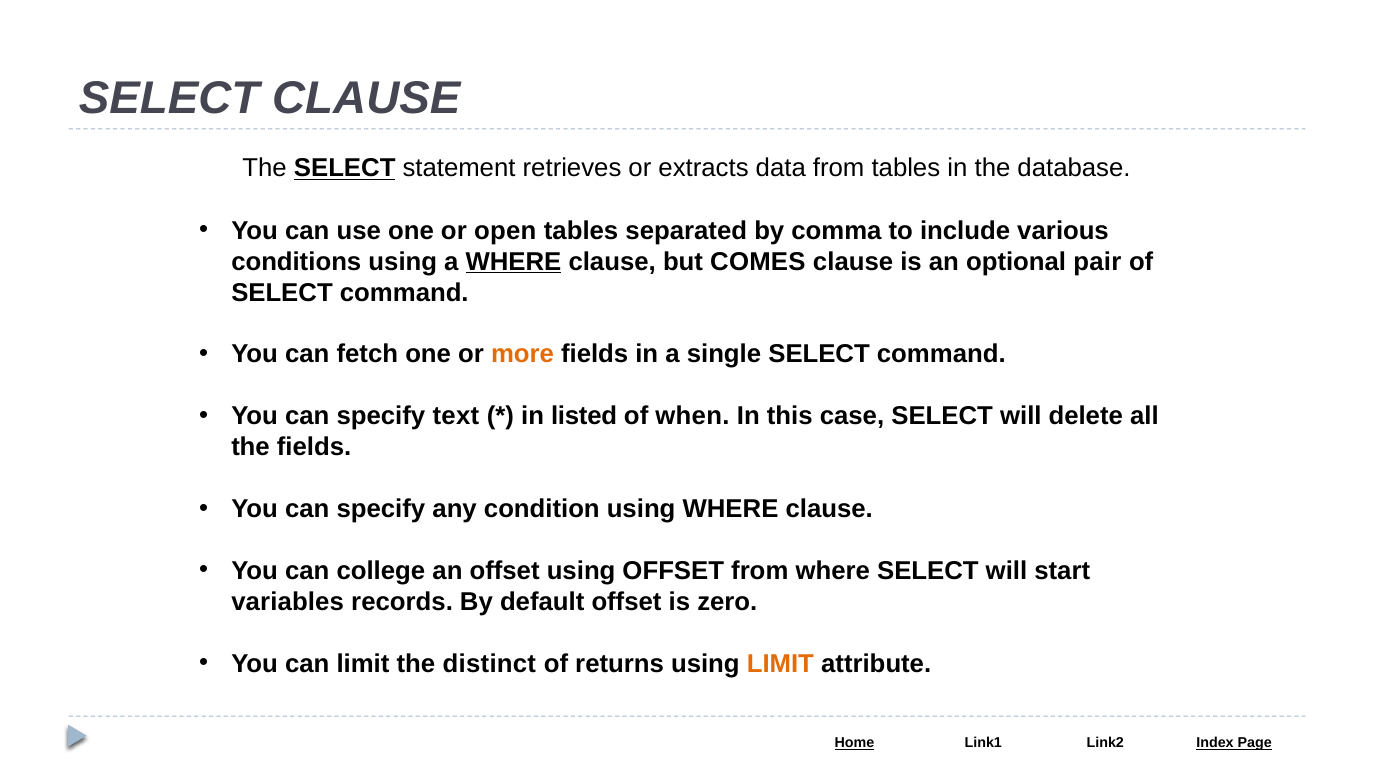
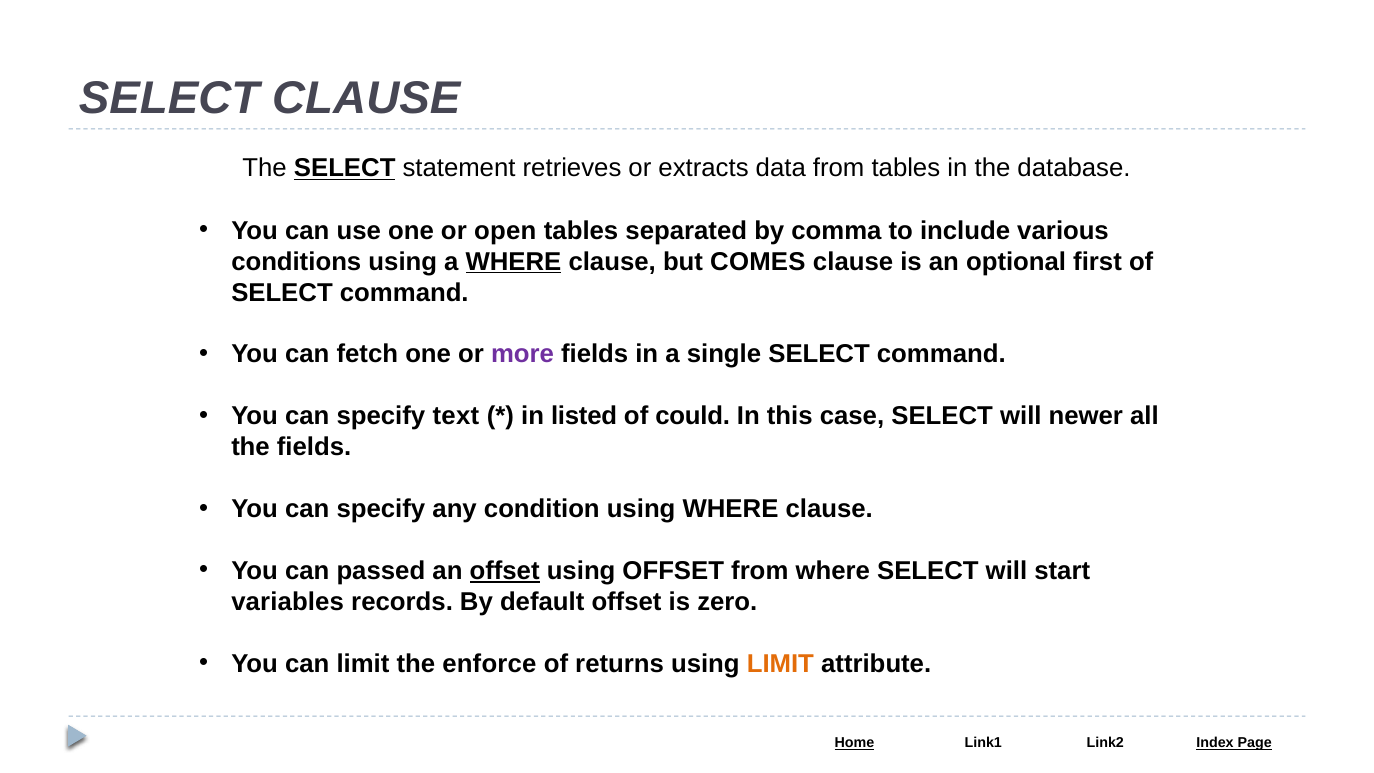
pair: pair -> first (1098, 262)
more colour: orange -> purple (522, 354)
when: when -> could (693, 416)
delete: delete -> newer (1086, 416)
college: college -> passed (381, 571)
offset underline: none -> present (505, 571)
distinct: distinct -> enforce (489, 663)
